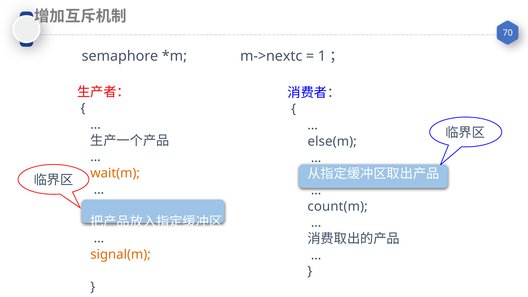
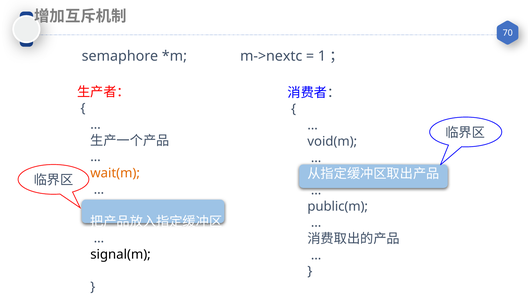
else(m: else(m -> void(m (332, 141)
count(m: count(m -> public(m (338, 206)
signal(m colour: orange -> black (121, 254)
